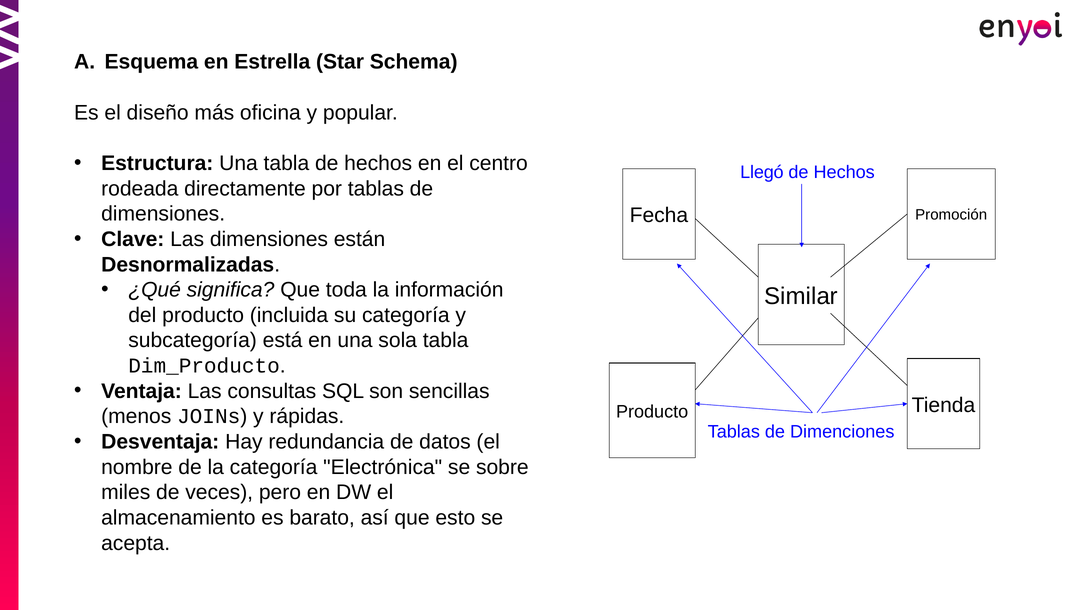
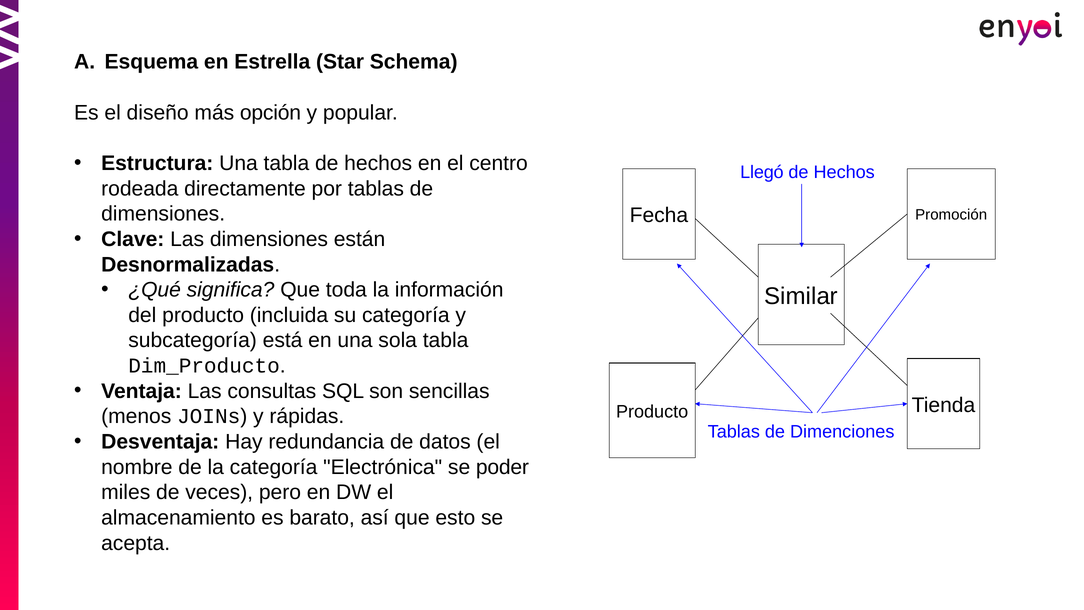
oficina: oficina -> opción (271, 113)
sobre: sobre -> poder (502, 467)
